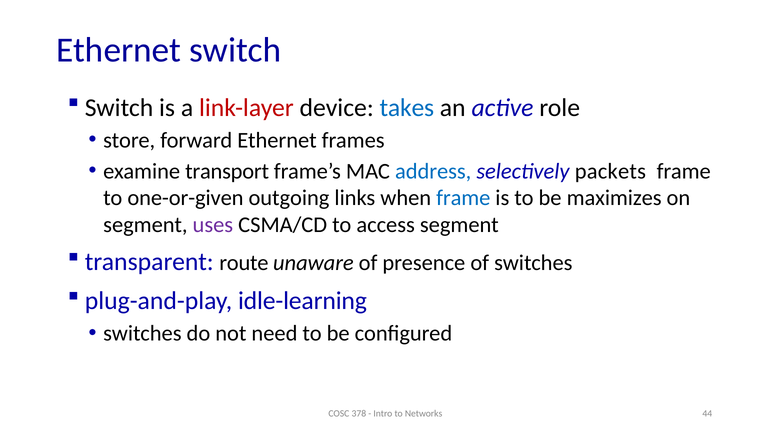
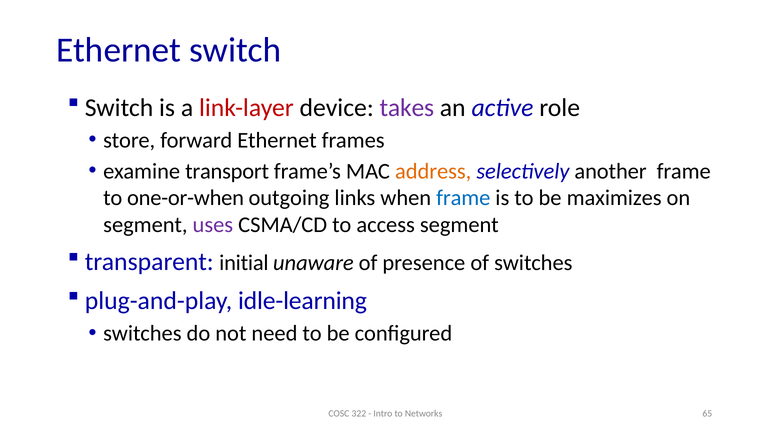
takes colour: blue -> purple (407, 108)
address colour: blue -> orange (433, 171)
packets: packets -> another (611, 171)
one-or-given: one-or-given -> one-or-when (186, 198)
route: route -> initial (244, 263)
378: 378 -> 322 (359, 414)
44: 44 -> 65 (707, 414)
